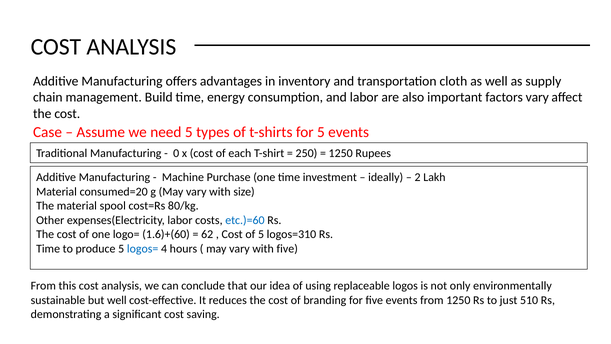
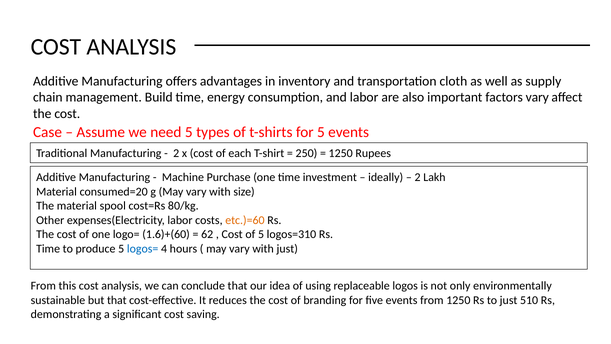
0: 0 -> 2 (176, 153)
etc.)=60 colour: blue -> orange (245, 220)
with five: five -> just (287, 249)
but well: well -> that (117, 300)
